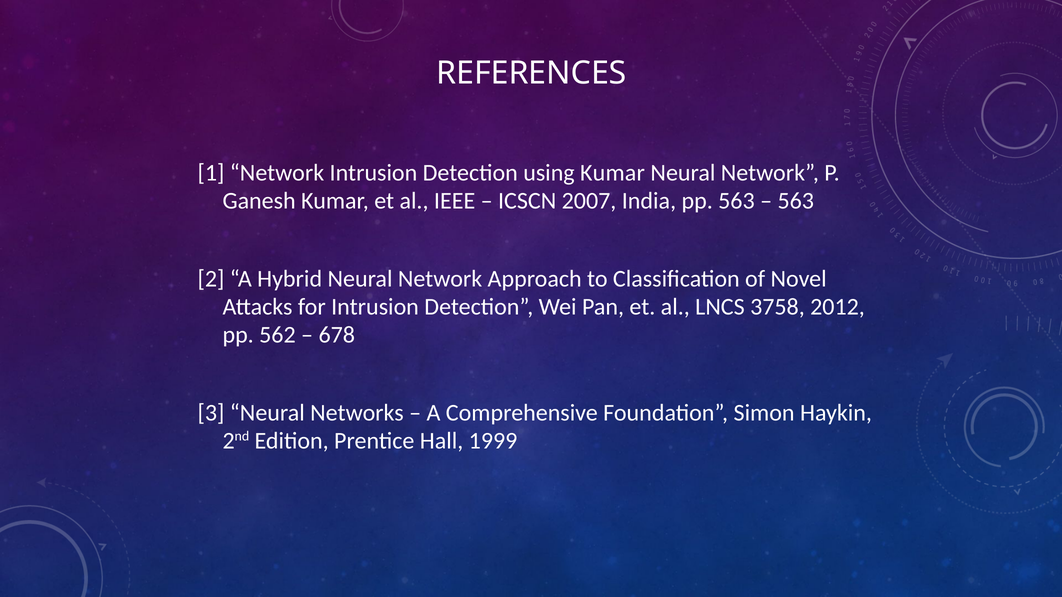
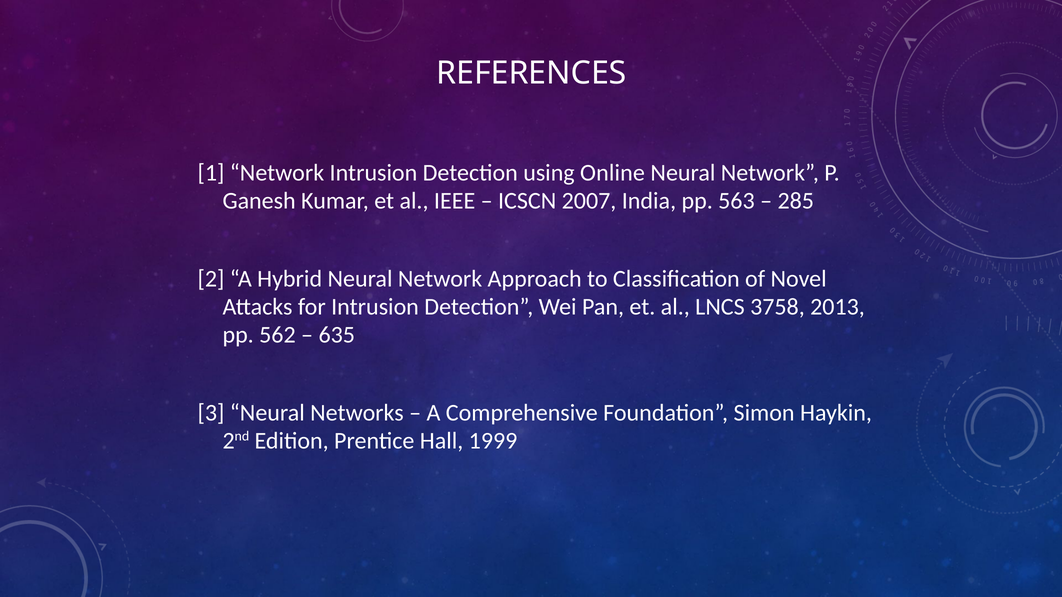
using Kumar: Kumar -> Online (612, 173)
563: 563 -> 285 (796, 201)
2012: 2012 -> 2013 (838, 307)
678: 678 -> 635 (337, 335)
